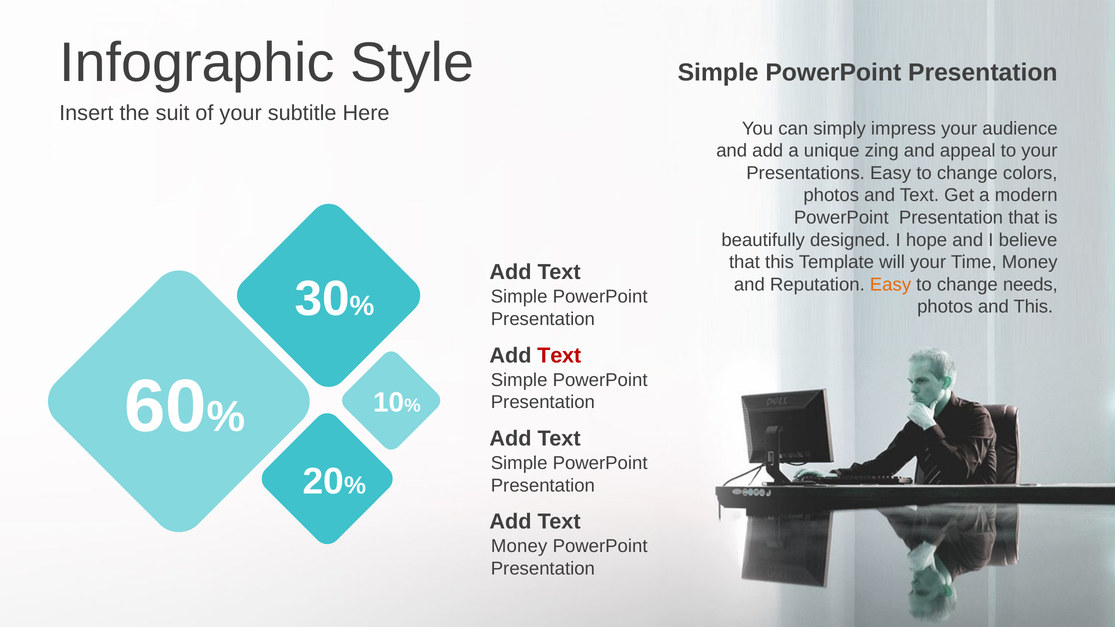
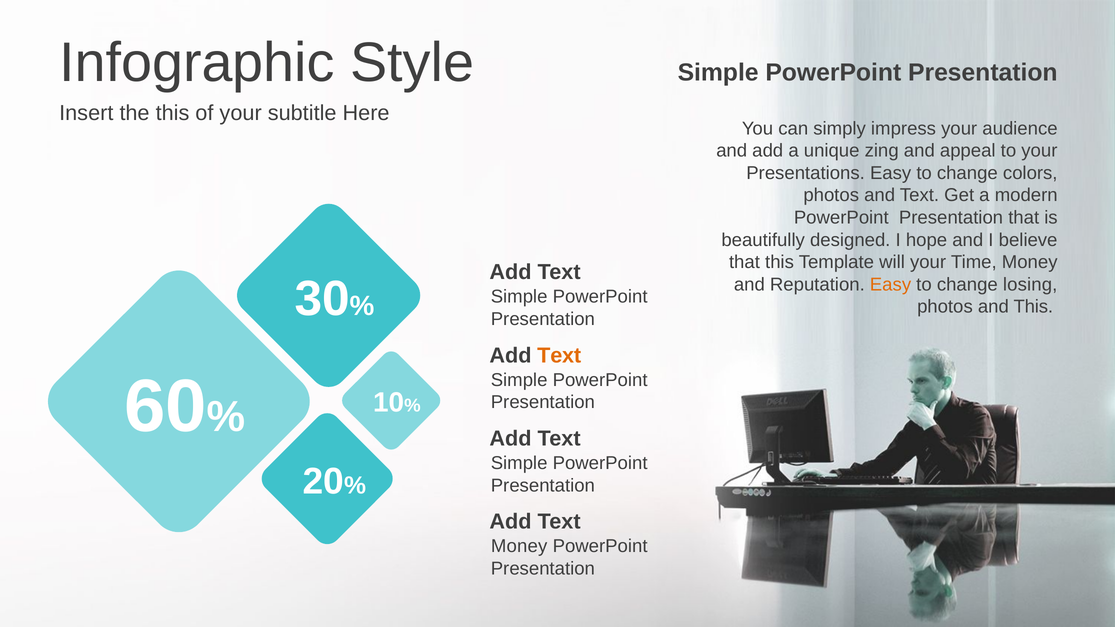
the suit: suit -> this (173, 113)
needs: needs -> losing (1030, 285)
Text colour: red -> orange (559, 356)
